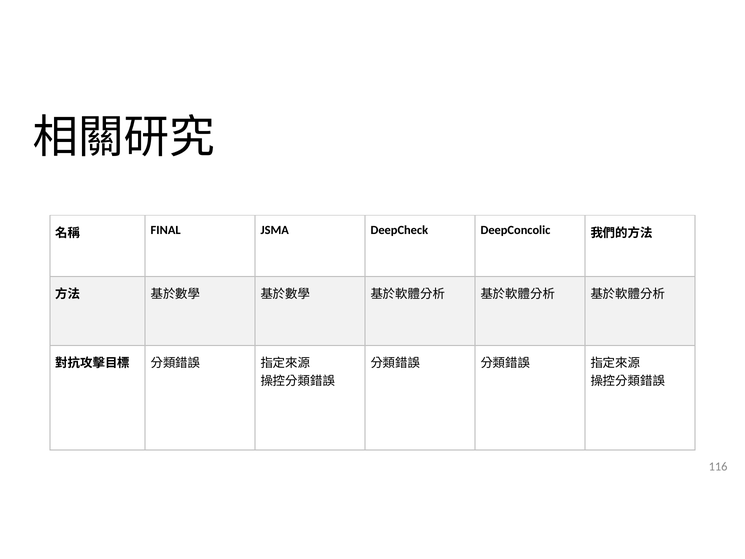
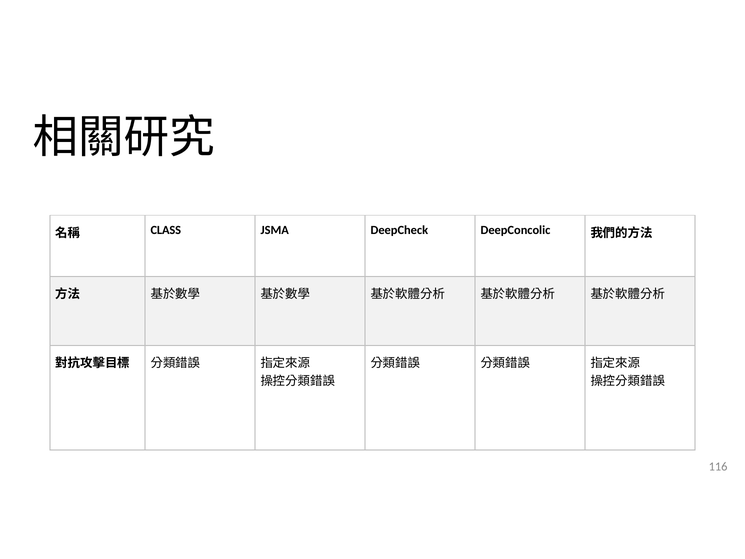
FINAL: FINAL -> CLASS (166, 230)
